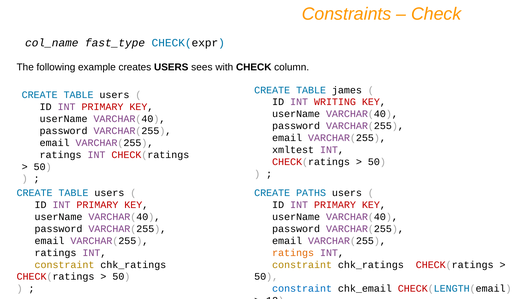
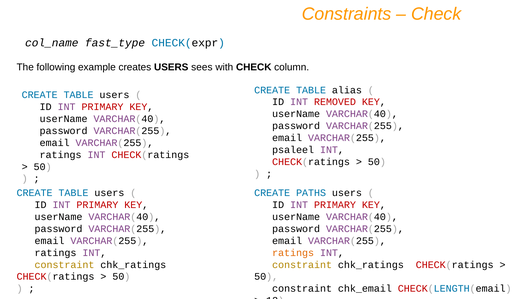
james: james -> alias (347, 90)
WRITING: WRITING -> REMOVED (335, 102)
xmltest: xmltest -> psaleel (293, 150)
constraint colour: blue -> black (302, 289)
